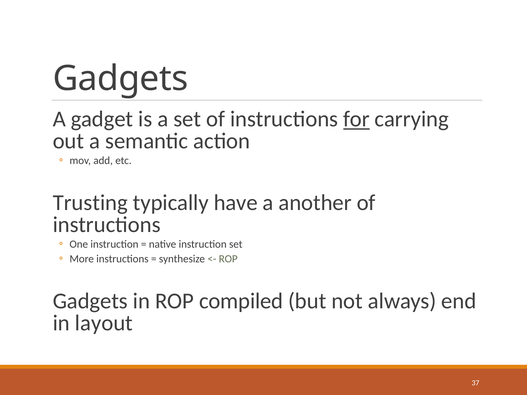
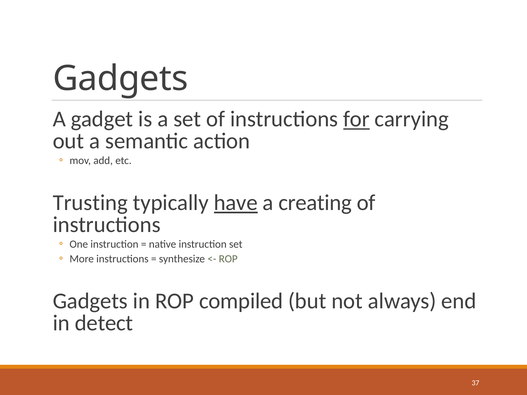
have underline: none -> present (236, 203)
another: another -> creating (315, 203)
layout: layout -> detect (104, 323)
